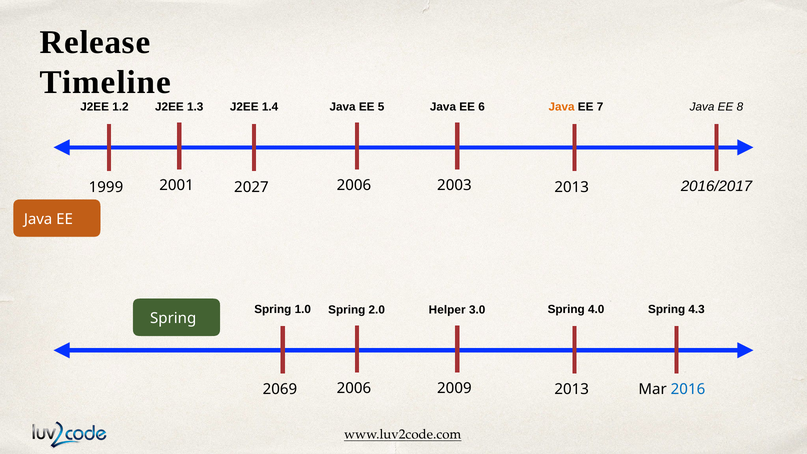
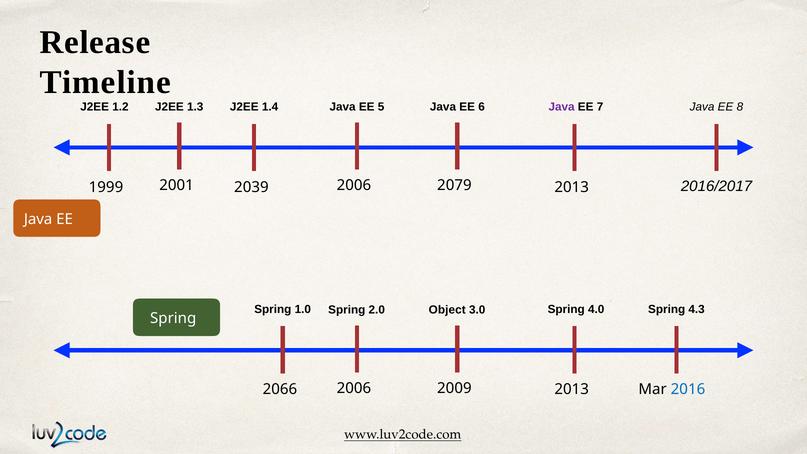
Java colour: orange -> purple (562, 107)
2027: 2027 -> 2039 (251, 187)
2003: 2003 -> 2079 (454, 185)
Helper: Helper -> Object (447, 310)
2069: 2069 -> 2066 (280, 389)
